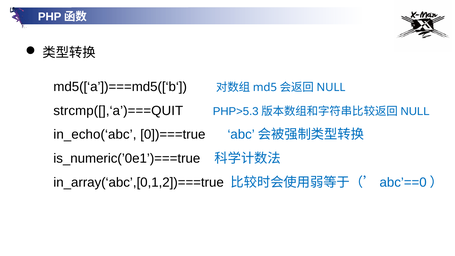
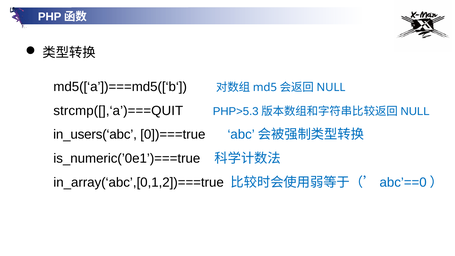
in_echo(‘abc: in_echo(‘abc -> in_users(‘abc (95, 135)
